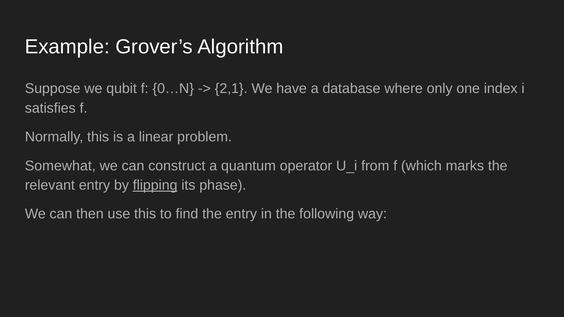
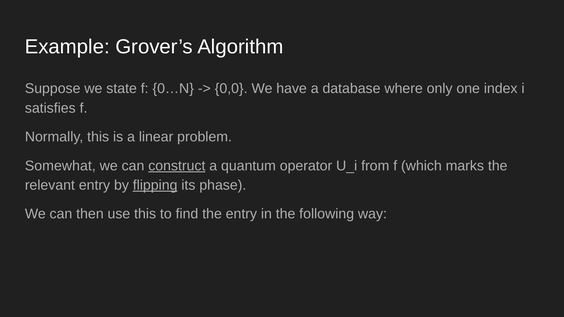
qubit: qubit -> state (122, 89)
2,1: 2,1 -> 0,0 (231, 89)
construct underline: none -> present (177, 166)
